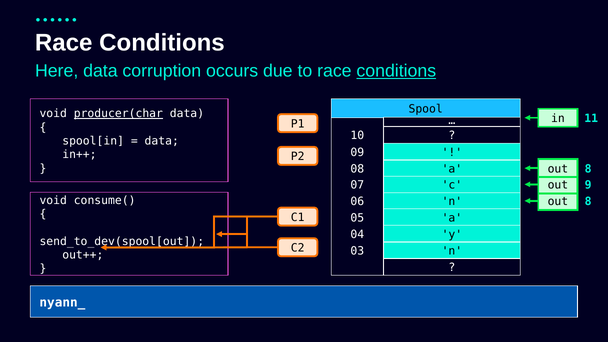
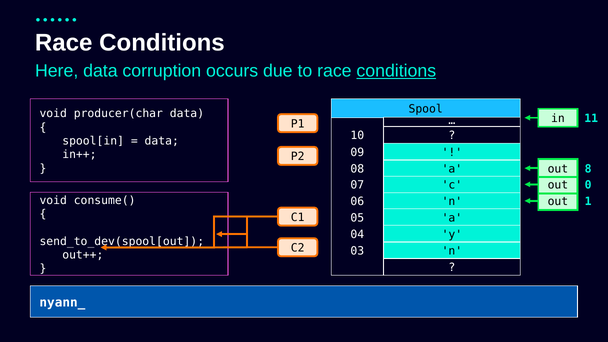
producer(char underline: present -> none (118, 114)
9: 9 -> 0 (588, 185)
8: 8 -> 1 (588, 202)
